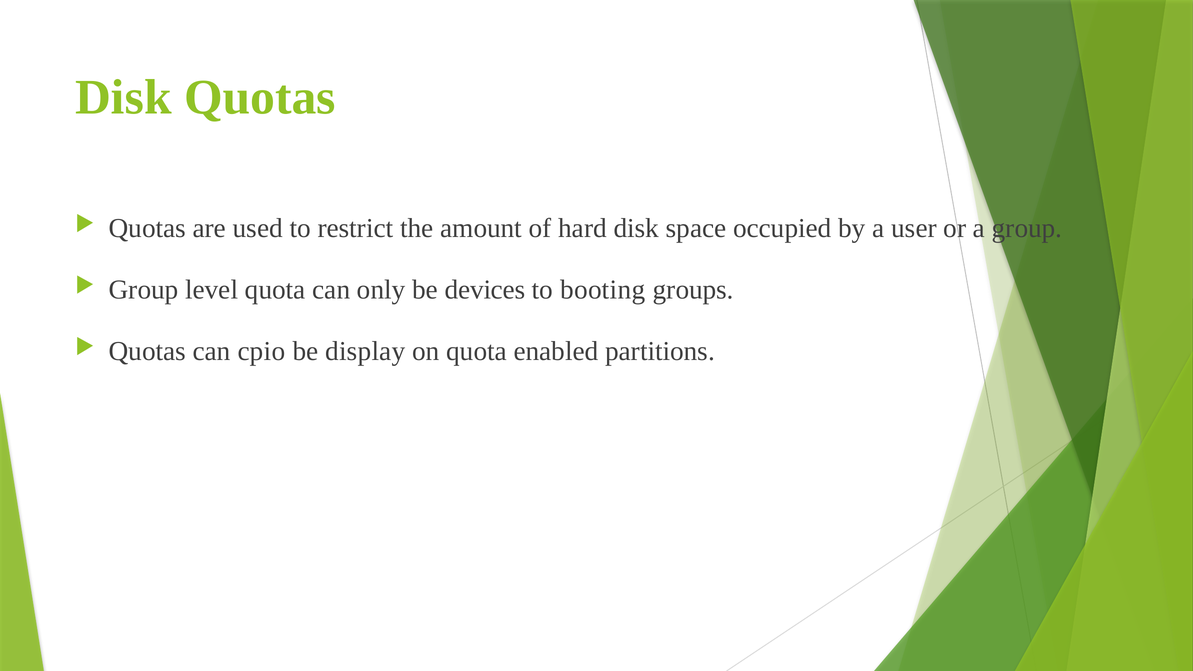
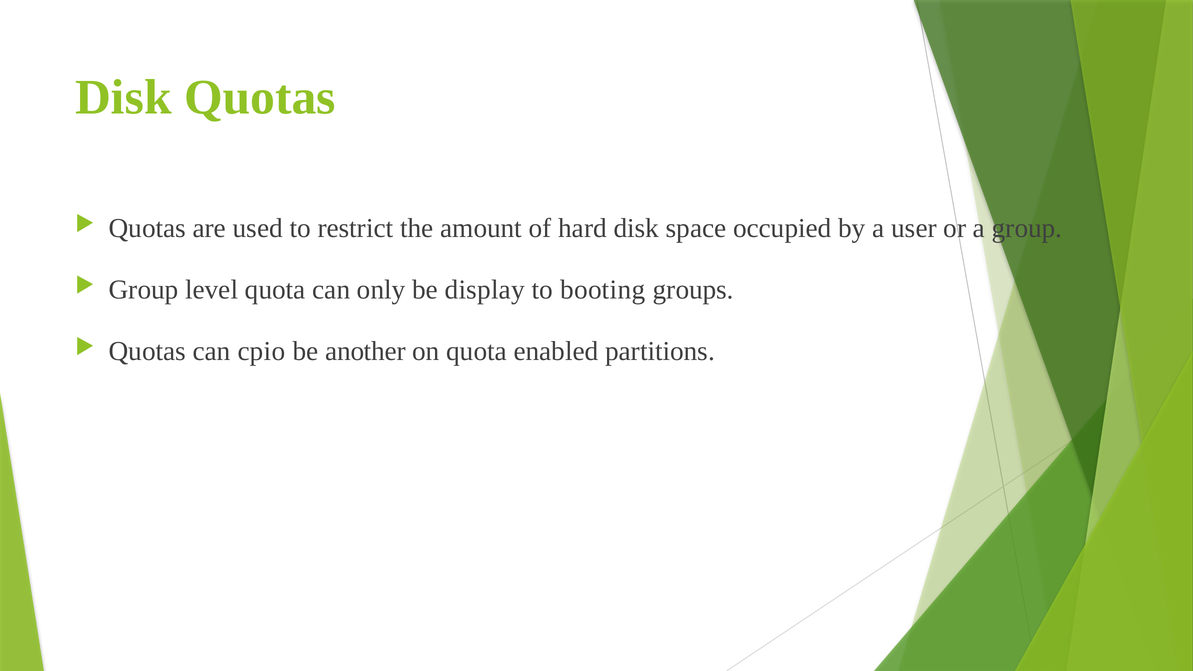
devices: devices -> display (485, 290)
display: display -> another (365, 351)
